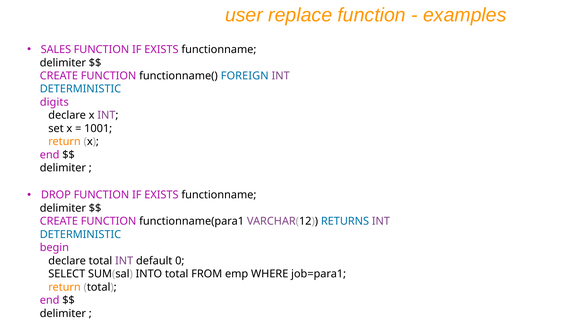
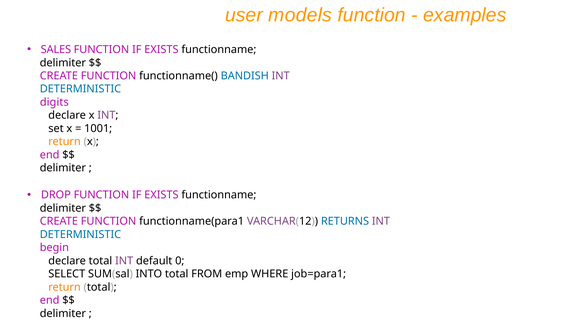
replace: replace -> models (300, 15)
FOREIGN: FOREIGN -> BANDISH (245, 76)
